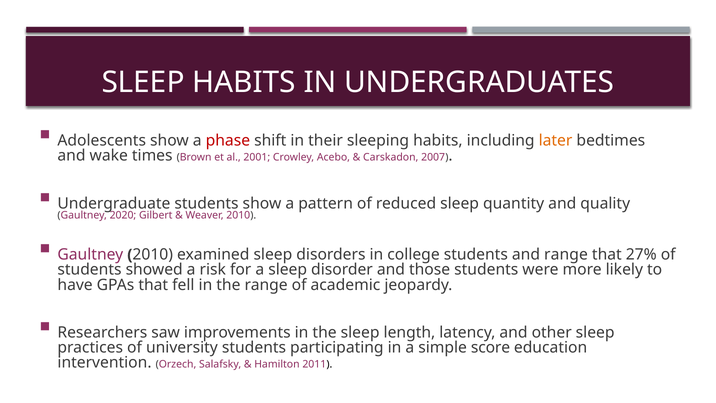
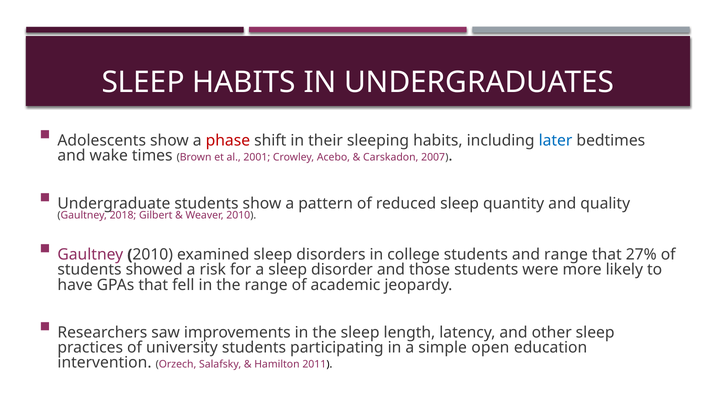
later colour: orange -> blue (556, 141)
2020: 2020 -> 2018 (123, 215)
score: score -> open (490, 347)
